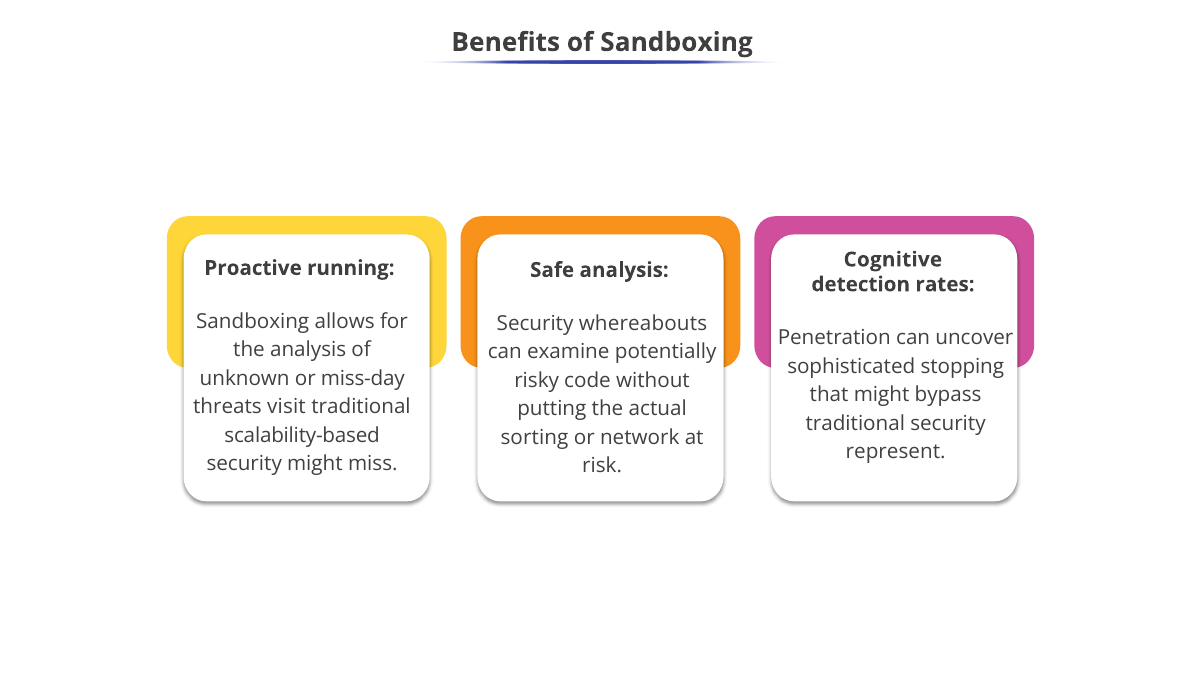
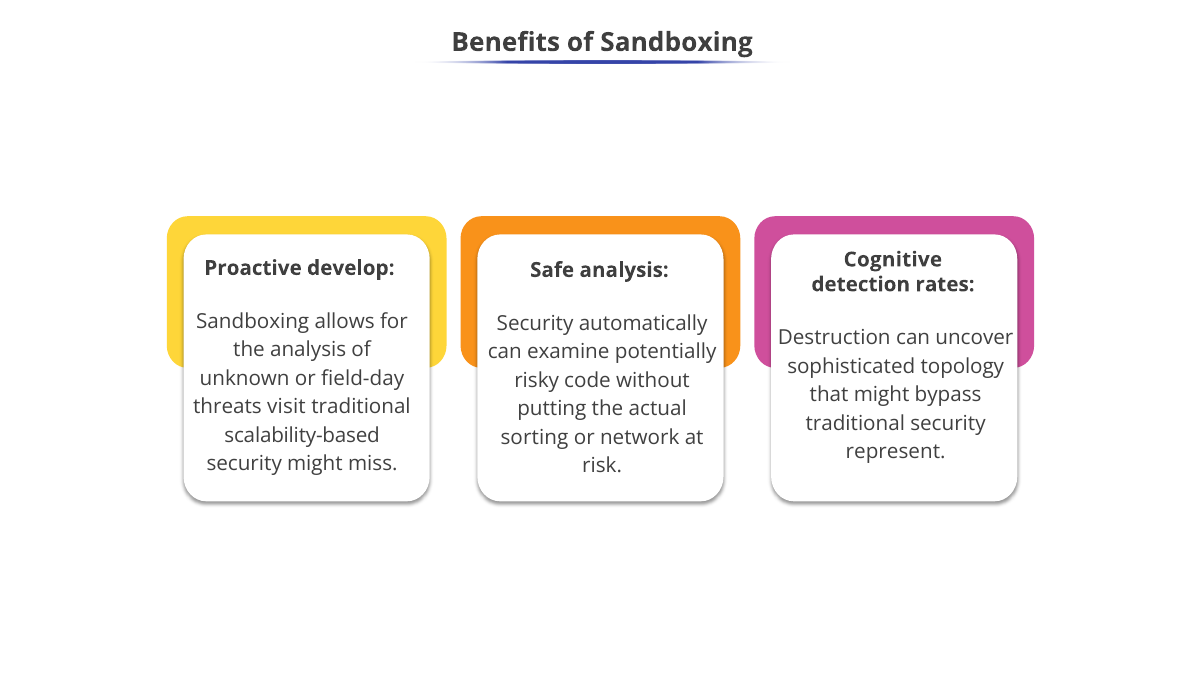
running: running -> develop (351, 268)
whereabouts: whereabouts -> automatically (643, 324)
Penetration: Penetration -> Destruction (834, 338)
stopping: stopping -> topology (962, 366)
miss-day: miss-day -> field-day (363, 379)
